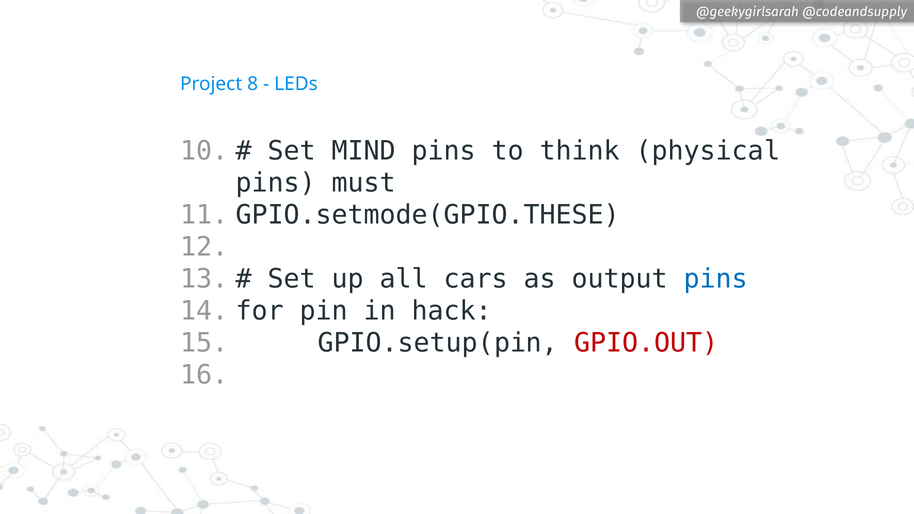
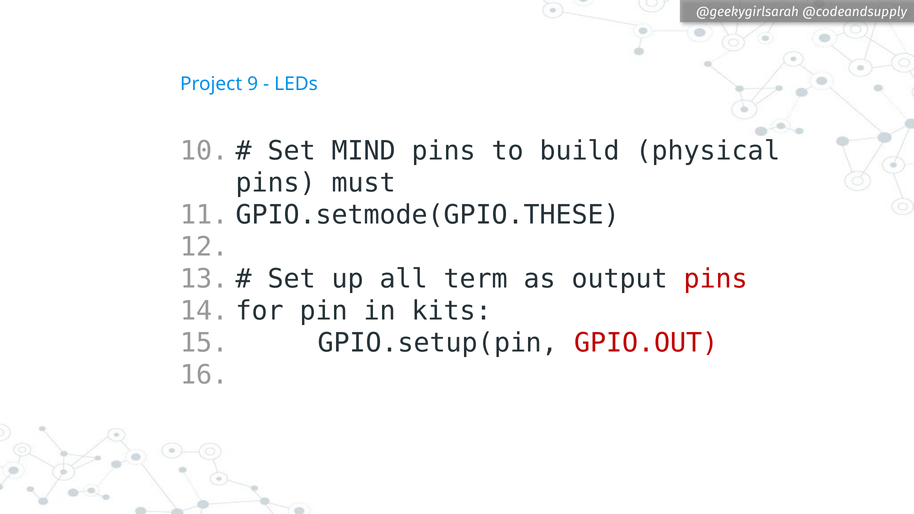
8: 8 -> 9 (253, 84)
think: think -> build (580, 151)
cars: cars -> term (476, 279)
pins colour: blue -> red (716, 279)
hack: hack -> kits (452, 311)
